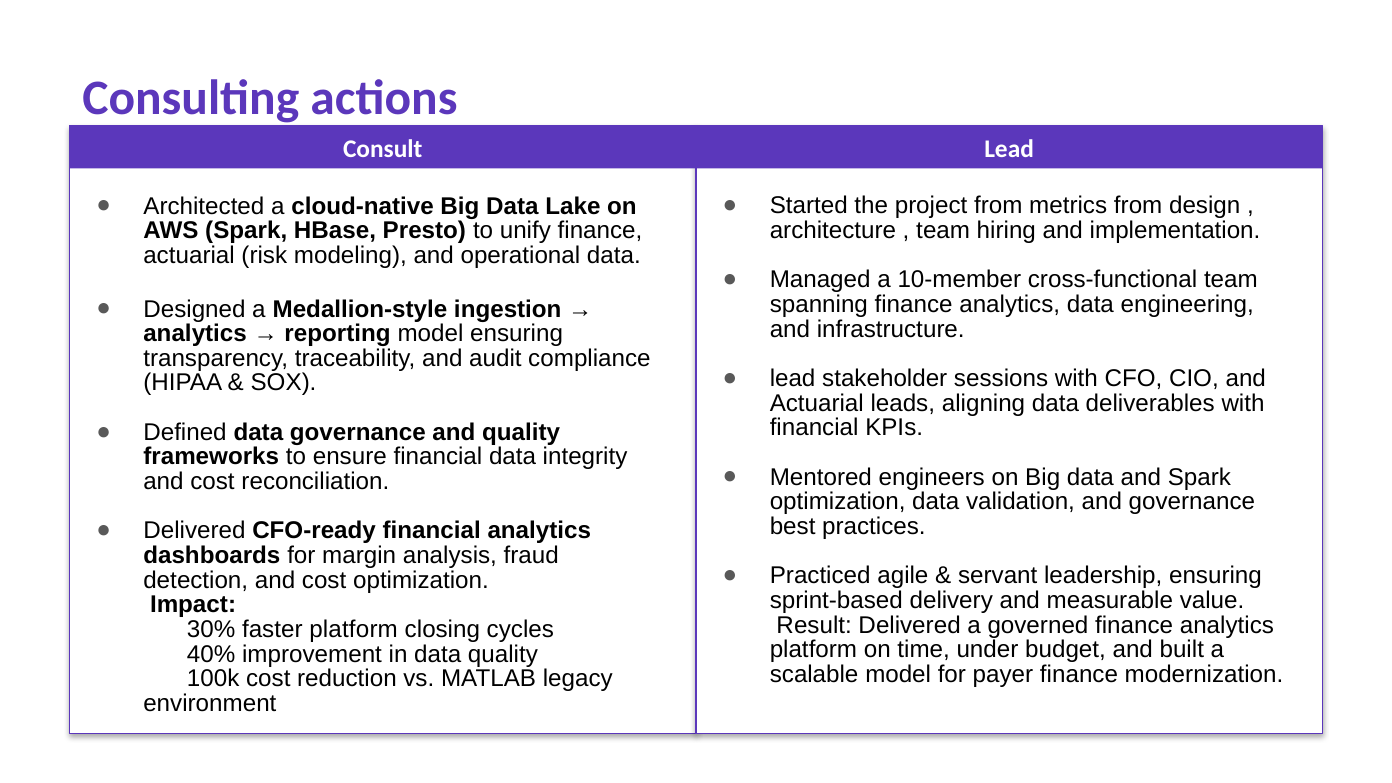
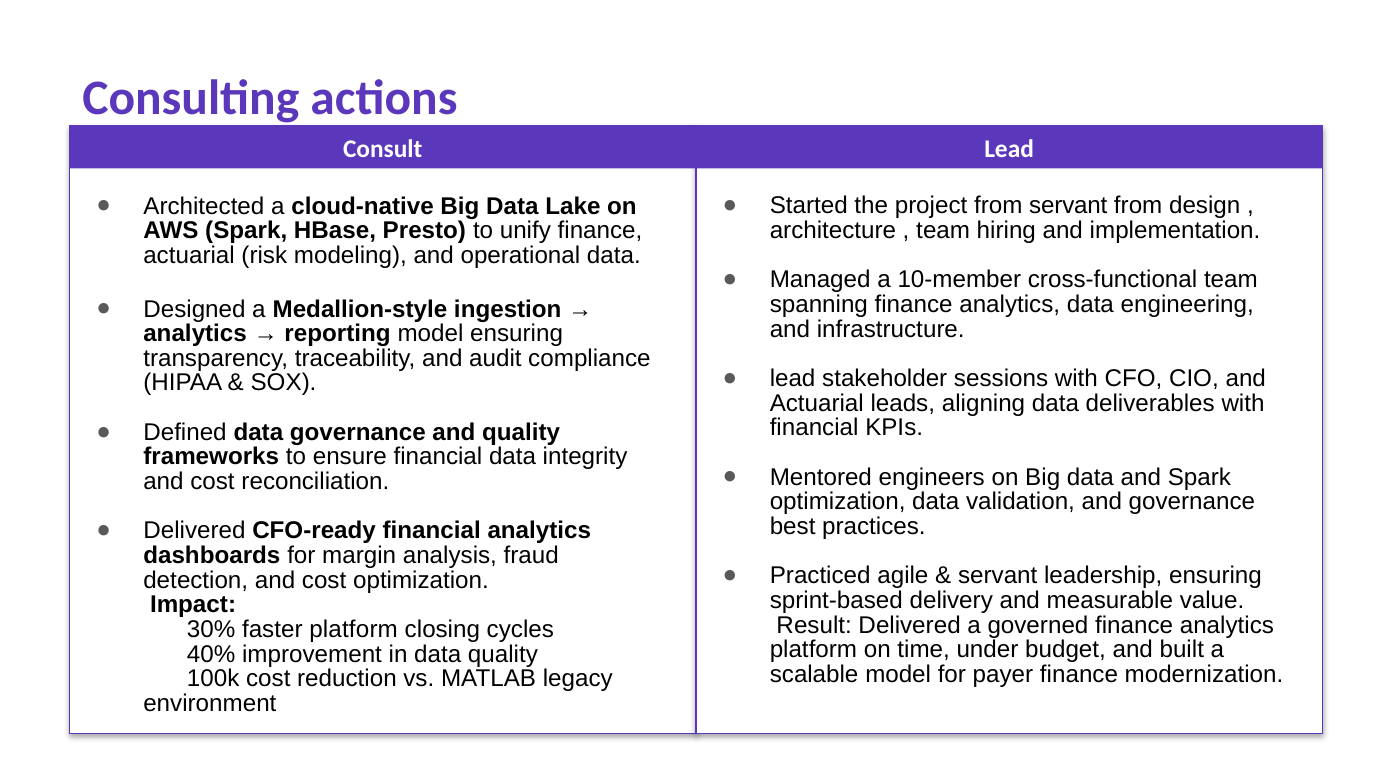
from metrics: metrics -> servant (1068, 206)
